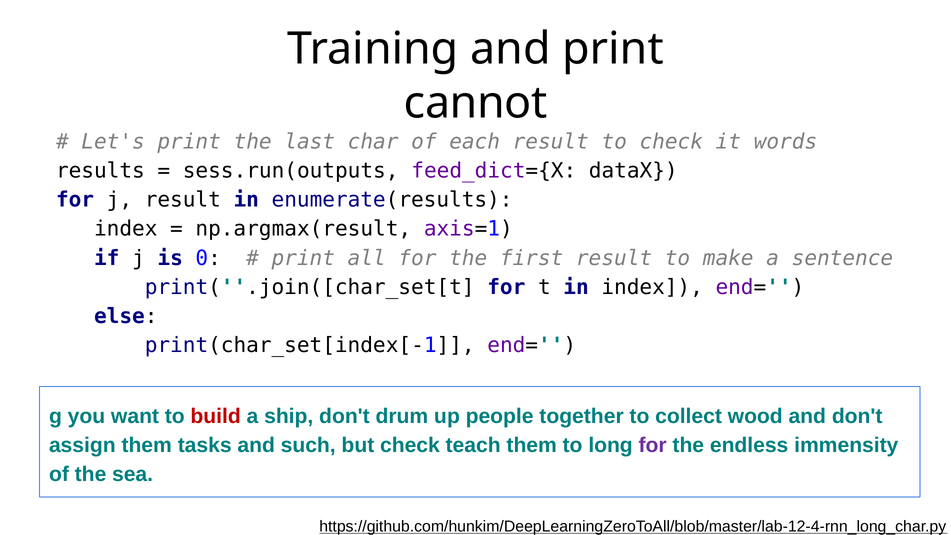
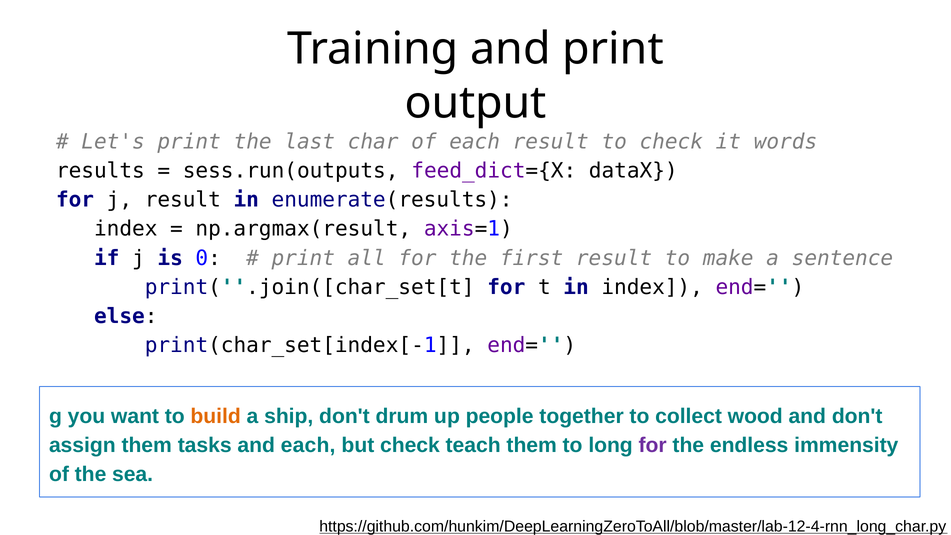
cannot: cannot -> output (476, 103)
build colour: red -> orange (216, 416)
and such: such -> each (308, 445)
